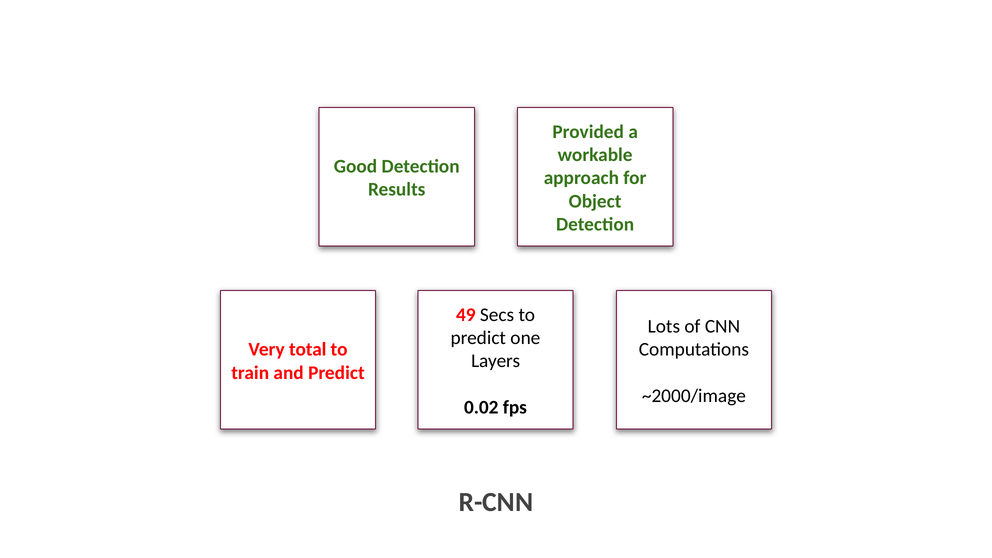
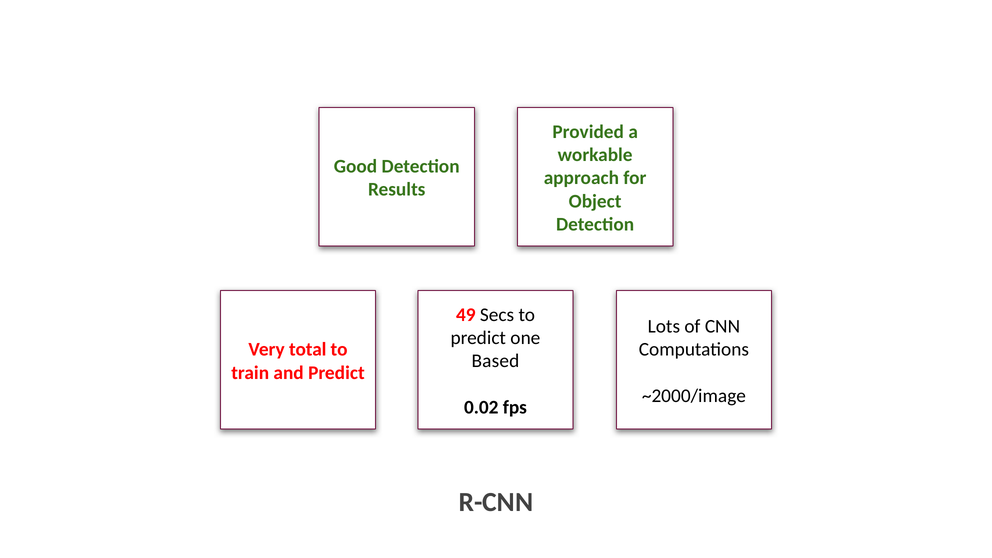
Layers: Layers -> Based (495, 361)
